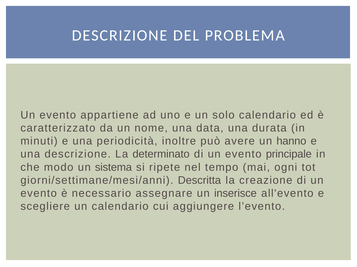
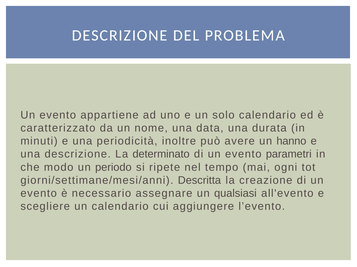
principale: principale -> parametri (289, 155)
sistema: sistema -> periodo (113, 168)
inserisce: inserisce -> qualsiasi (235, 194)
